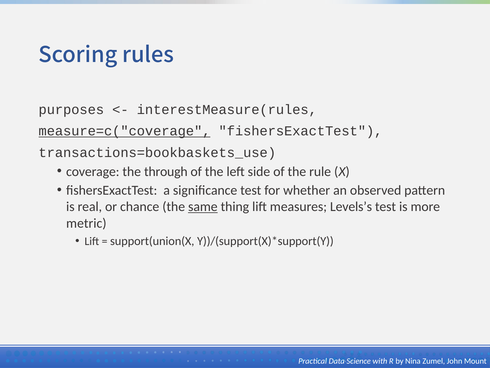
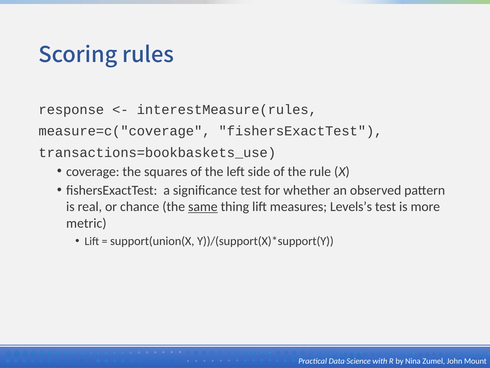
purposes: purposes -> response (71, 109)
measure=c("coverage underline: present -> none (125, 131)
through: through -> squares (166, 171)
